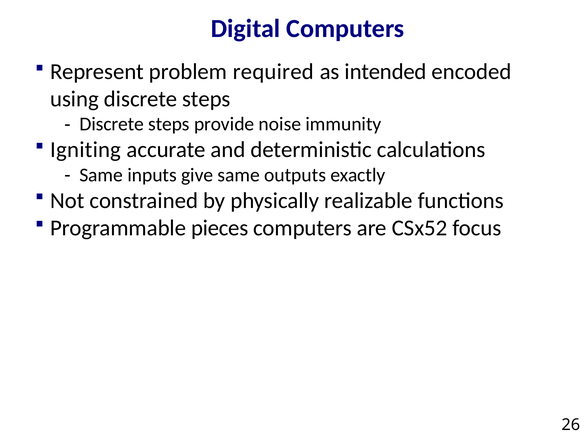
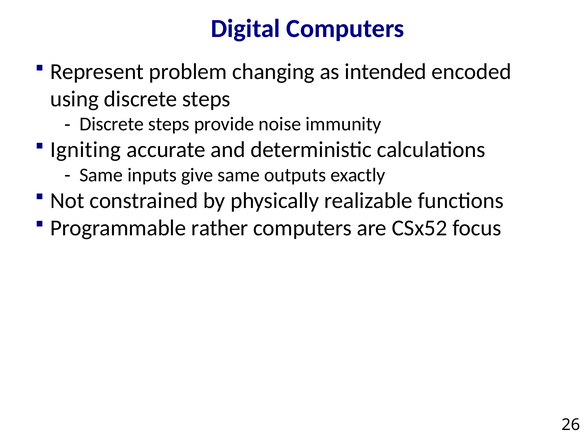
required: required -> changing (273, 72)
pieces: pieces -> rather (220, 228)
